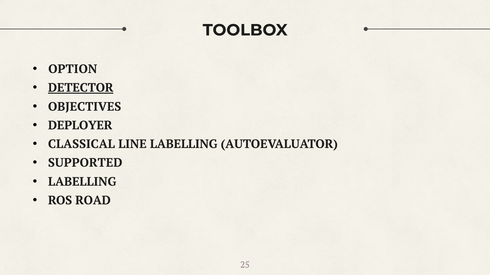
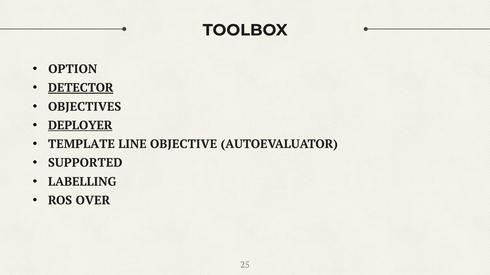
DEPLOYER underline: none -> present (80, 126)
CLASSICAL: CLASSICAL -> TEMPLATE (81, 145)
LINE LABELLING: LABELLING -> OBJECTIVE (184, 145)
ROAD: ROAD -> OVER (93, 201)
